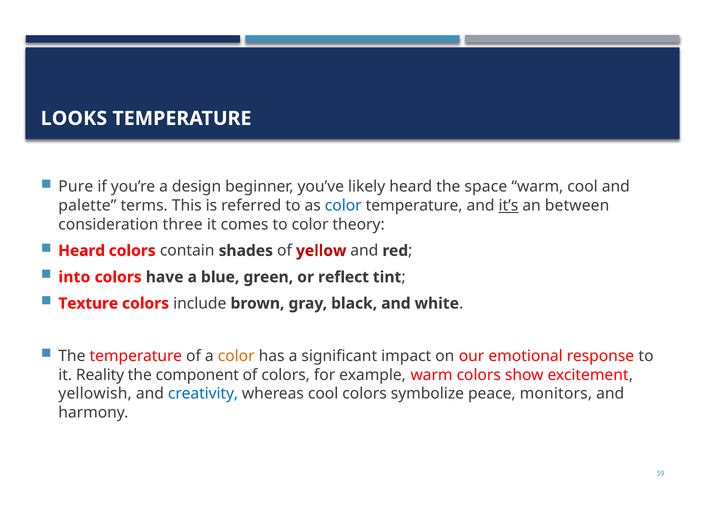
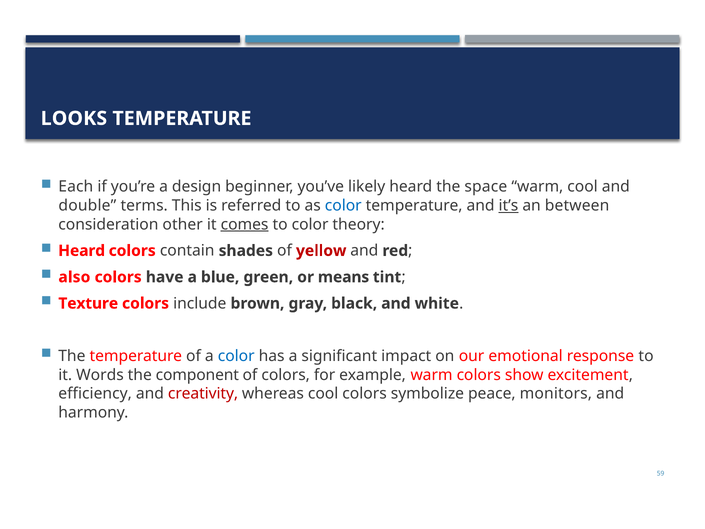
Pure: Pure -> Each (76, 187)
palette: palette -> double (87, 206)
three: three -> other (183, 224)
comes underline: none -> present (245, 224)
into: into -> also (74, 277)
reflect: reflect -> means (344, 277)
color colour: orange -> blue (236, 356)
Reality: Reality -> Words (100, 375)
yellowish: yellowish -> efficiency (95, 394)
creativity colour: blue -> red (203, 394)
